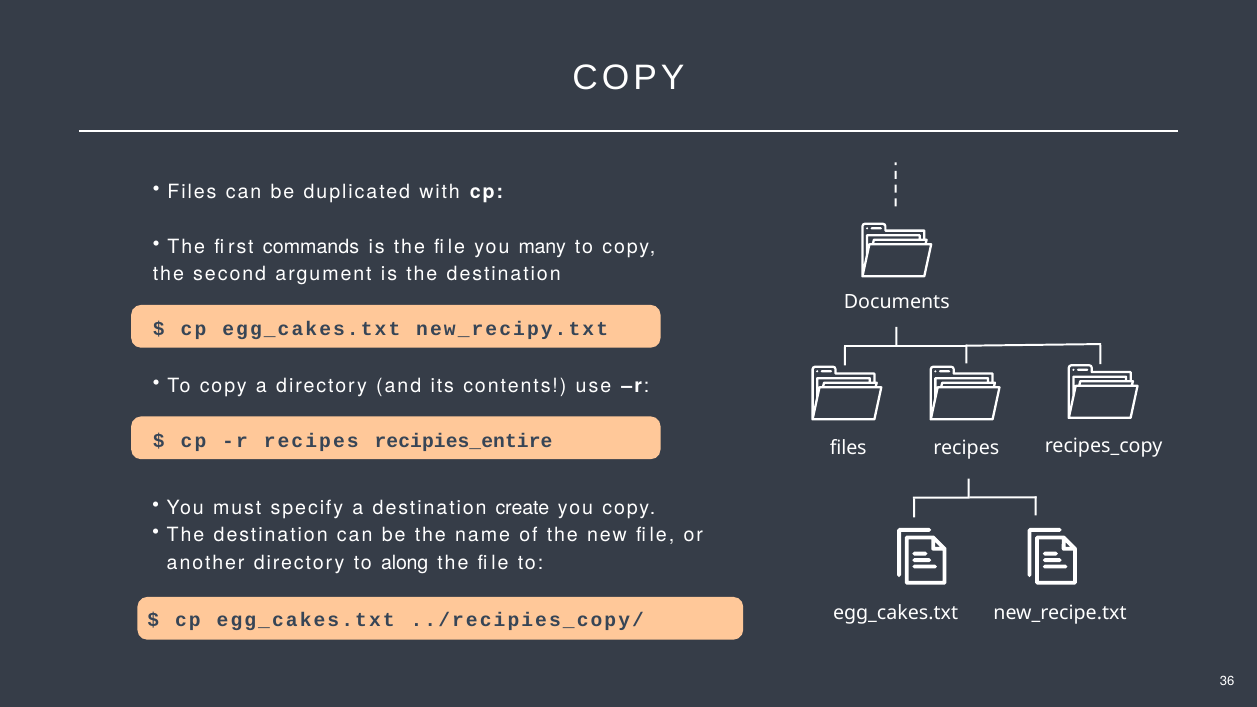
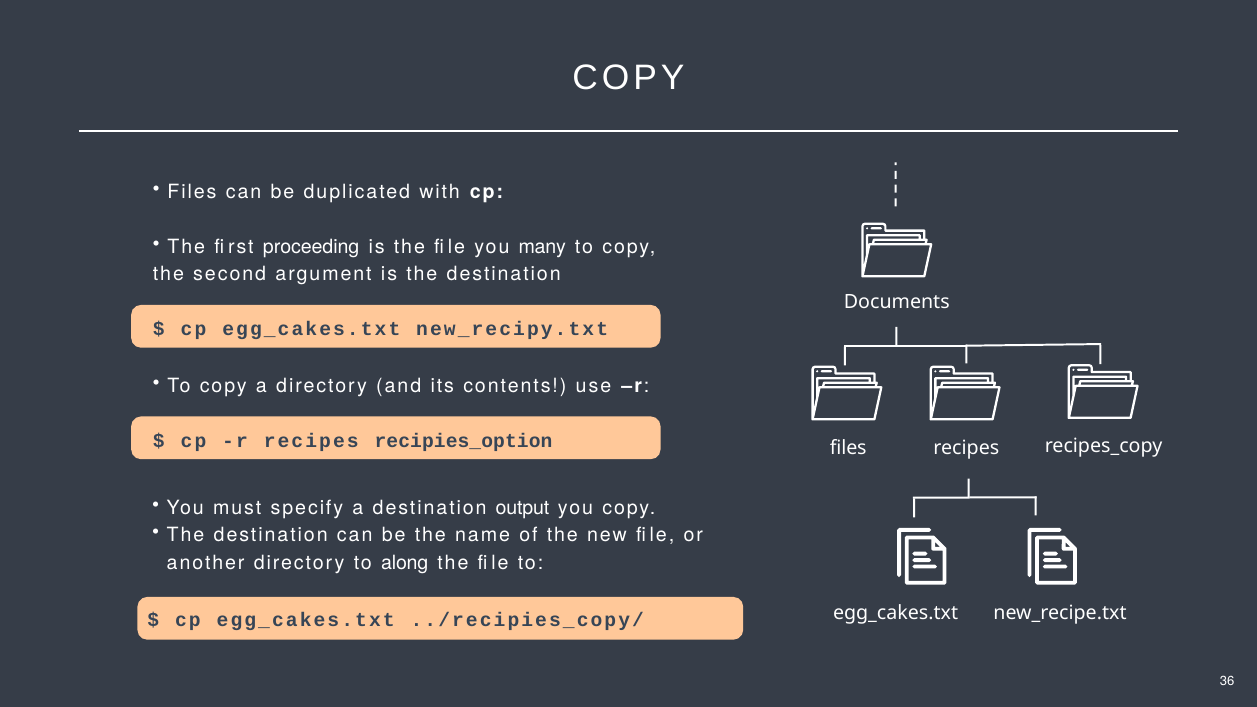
commands: commands -> proceeding (311, 247)
recipies_entire: recipies_entire -> recipies_option (464, 441)
create: create -> output (522, 508)
